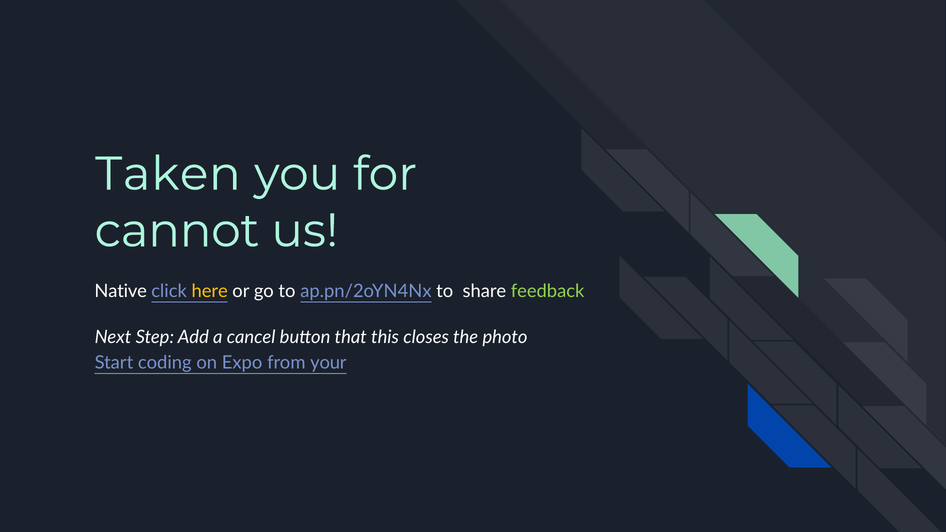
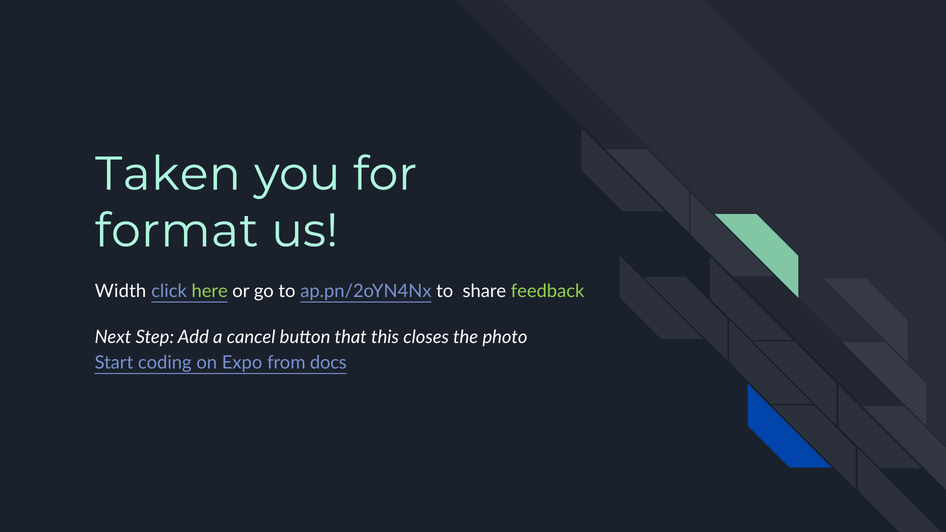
cannot: cannot -> format (177, 231)
Native: Native -> Width (121, 291)
here colour: yellow -> light green (210, 291)
your: your -> docs (328, 363)
